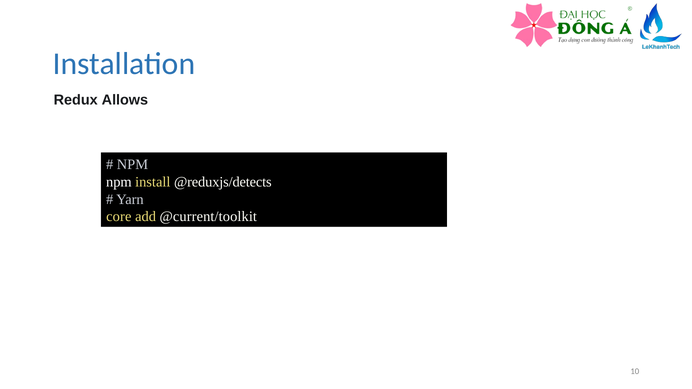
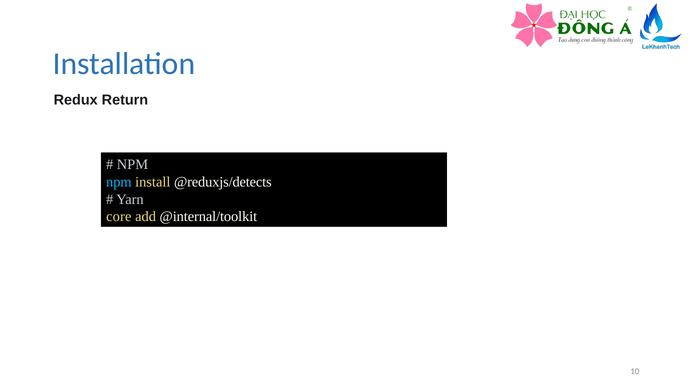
Allows: Allows -> Return (125, 100)
npm colour: white -> light blue (119, 182)
@current/toolkit: @current/toolkit -> @internal/toolkit (208, 217)
